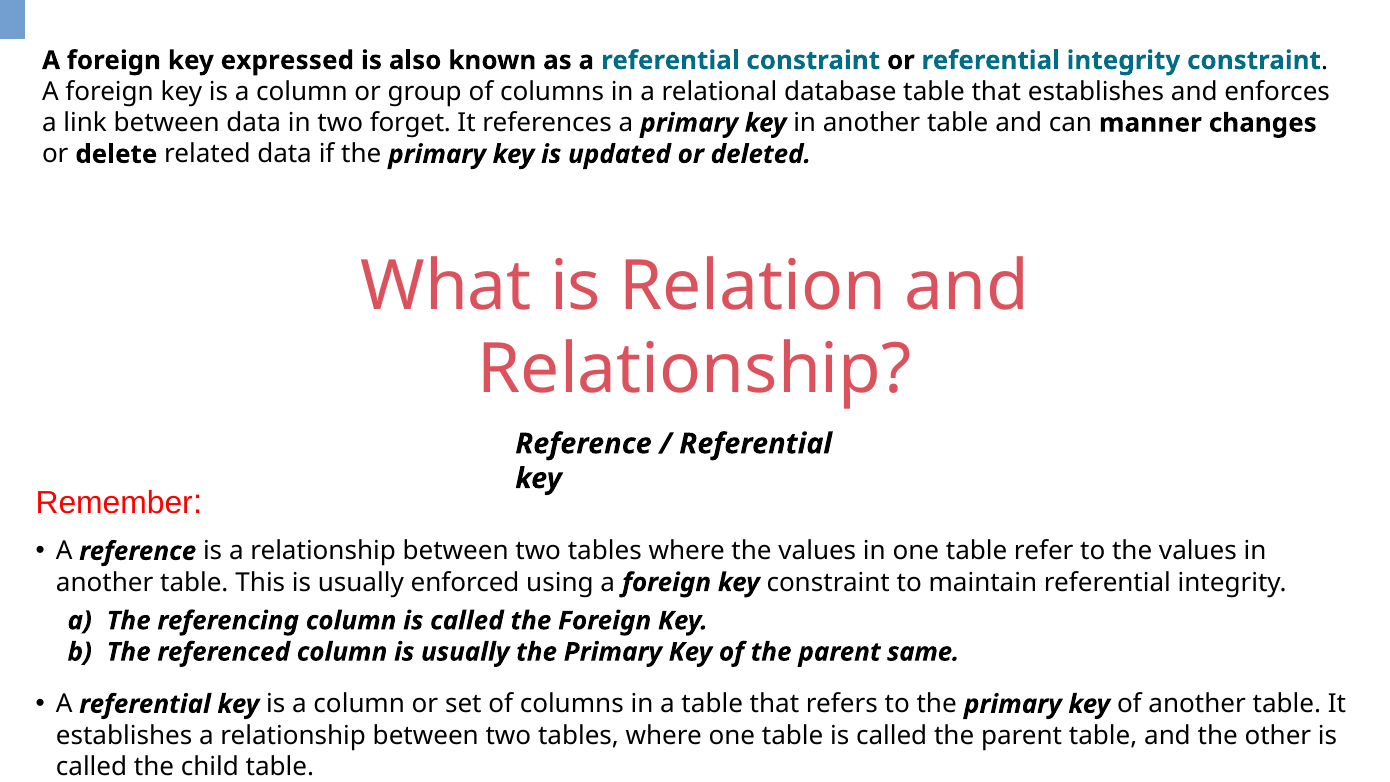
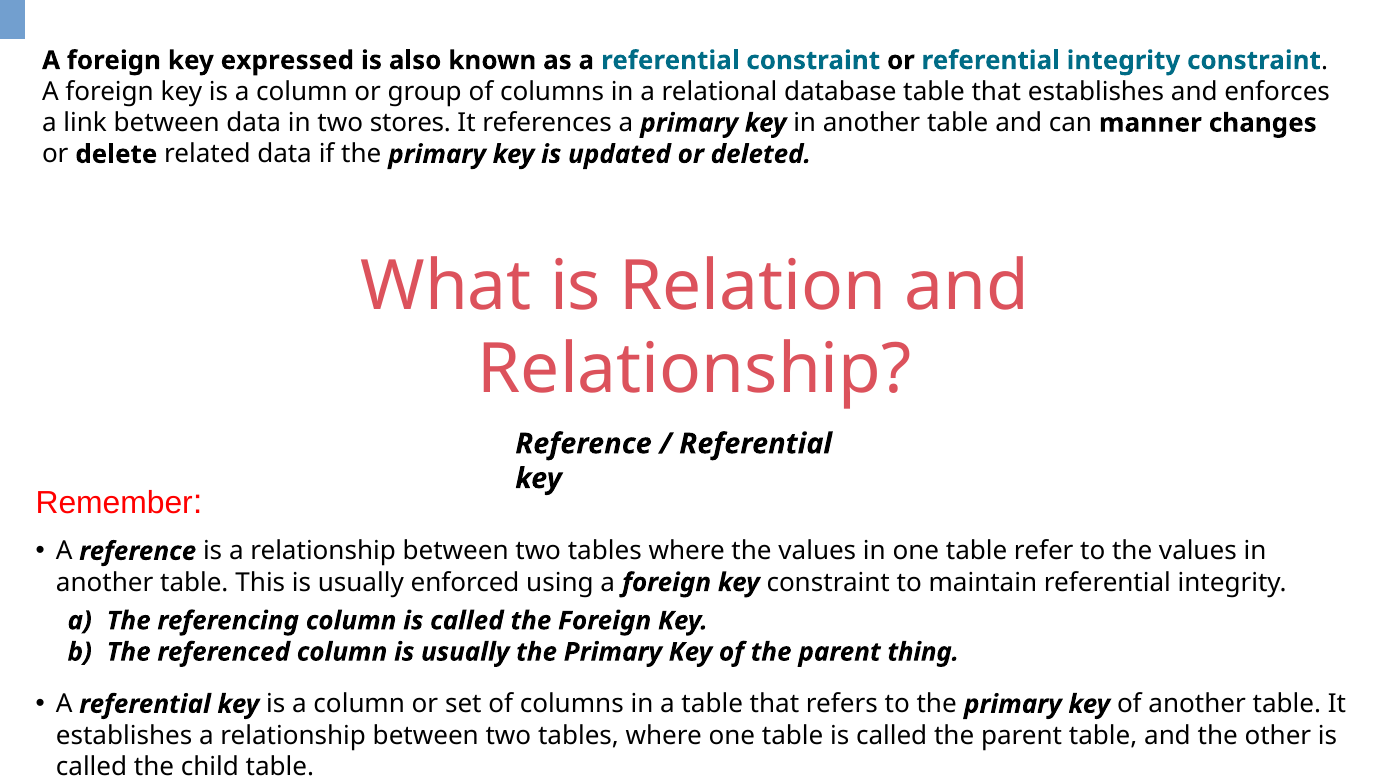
forget: forget -> stores (410, 123)
same: same -> thing (923, 652)
